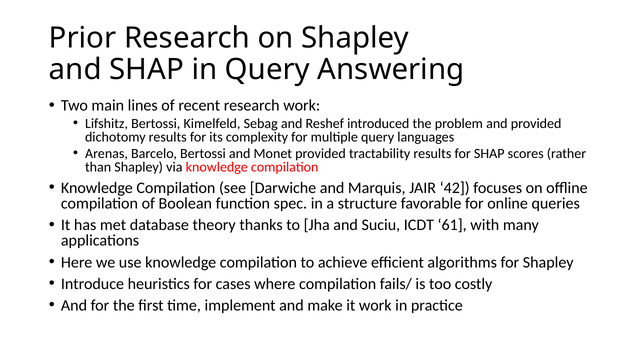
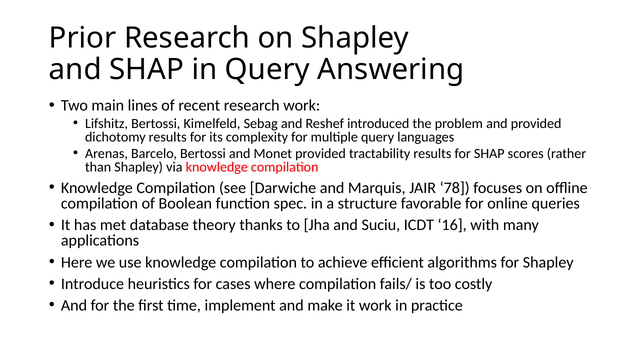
42: 42 -> 78 (455, 188)
61: 61 -> 16 (452, 225)
